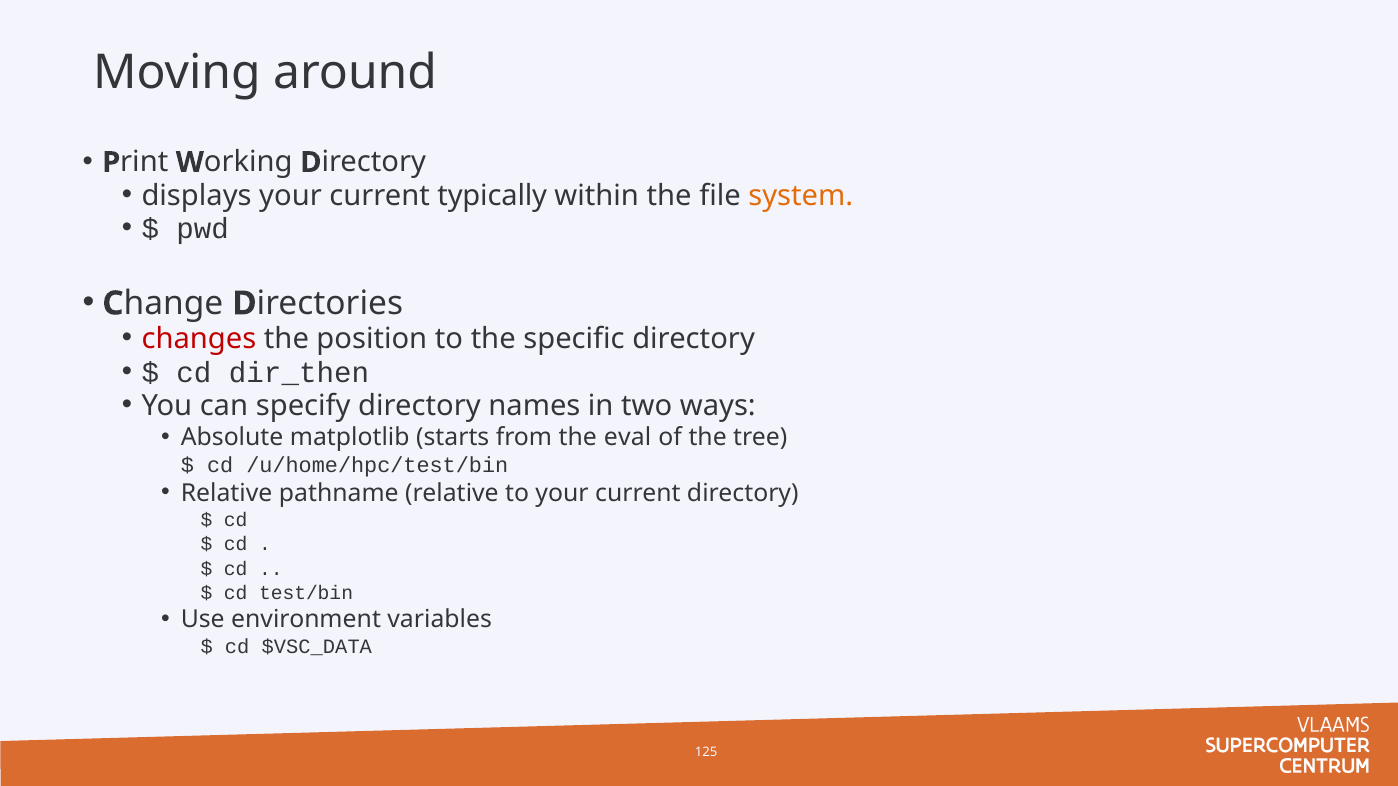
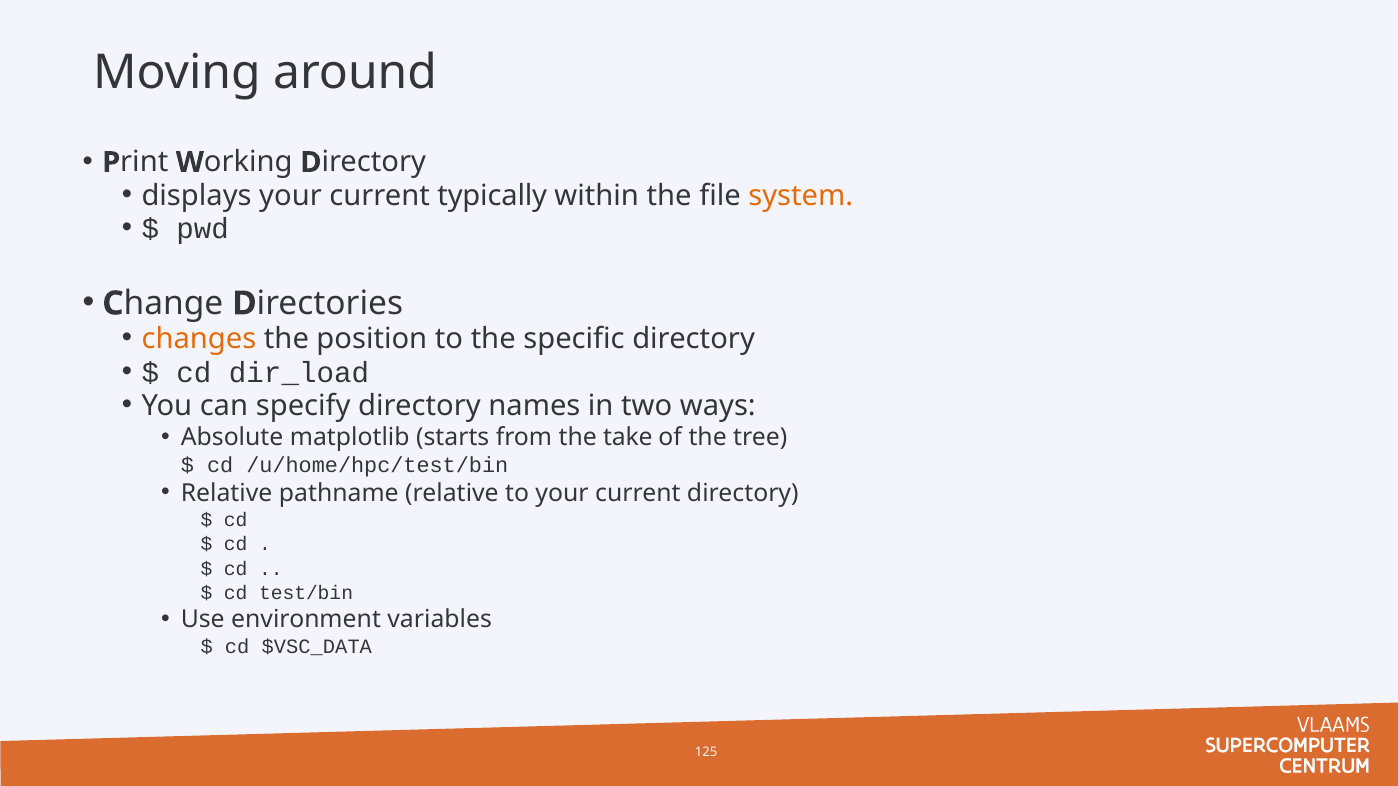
changes colour: red -> orange (199, 339)
dir_then: dir_then -> dir_load (299, 373)
eval: eval -> take (628, 438)
